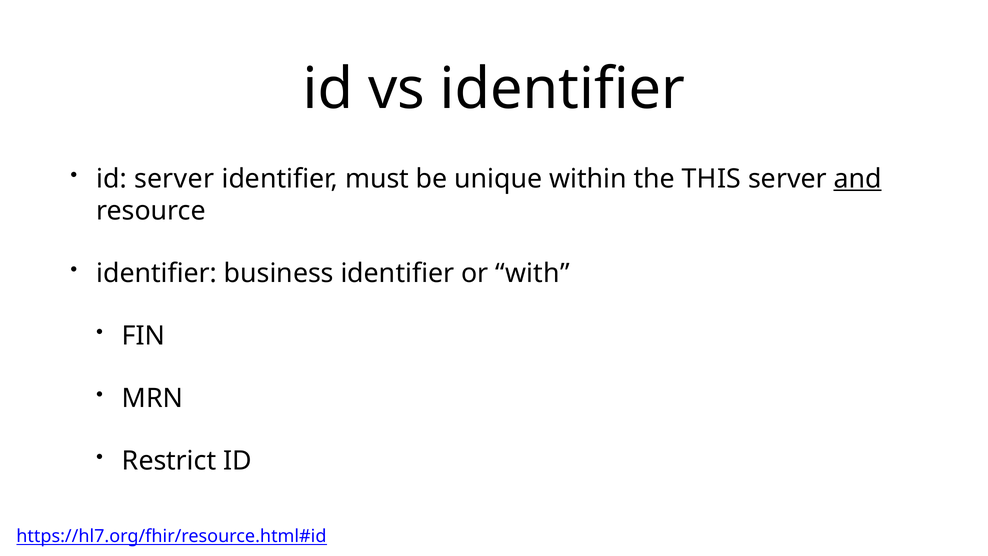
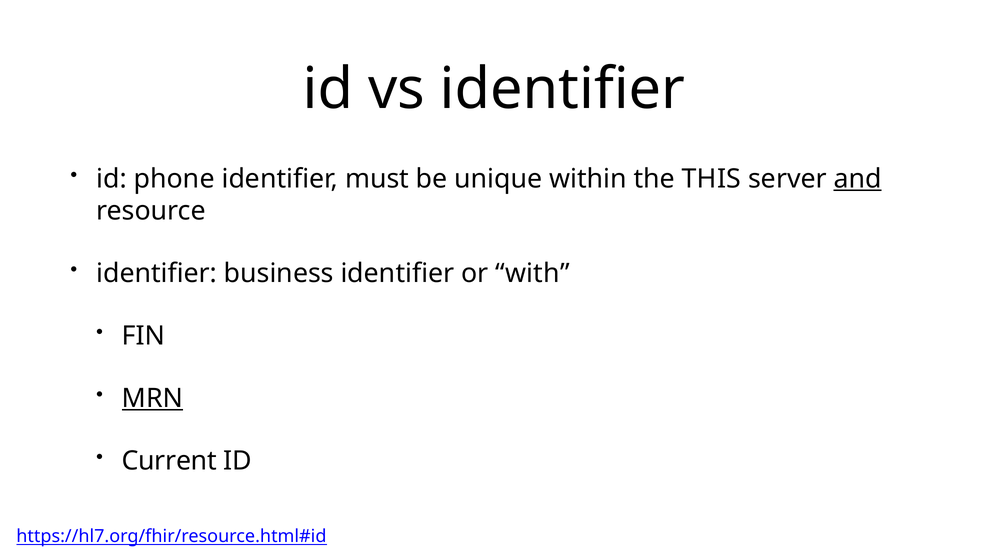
id server: server -> phone (174, 179)
MRN underline: none -> present (153, 398)
Restrict: Restrict -> Current (169, 461)
